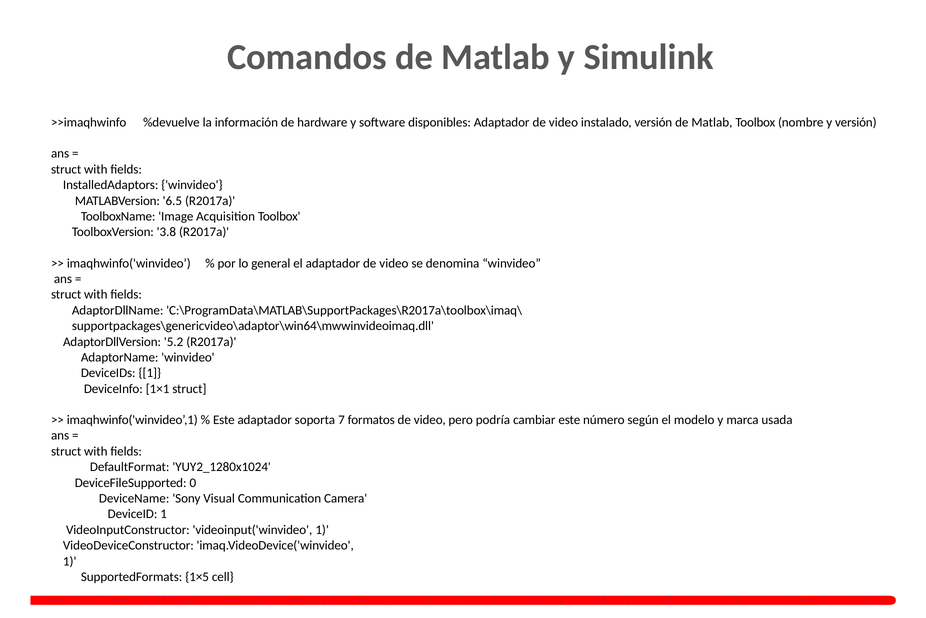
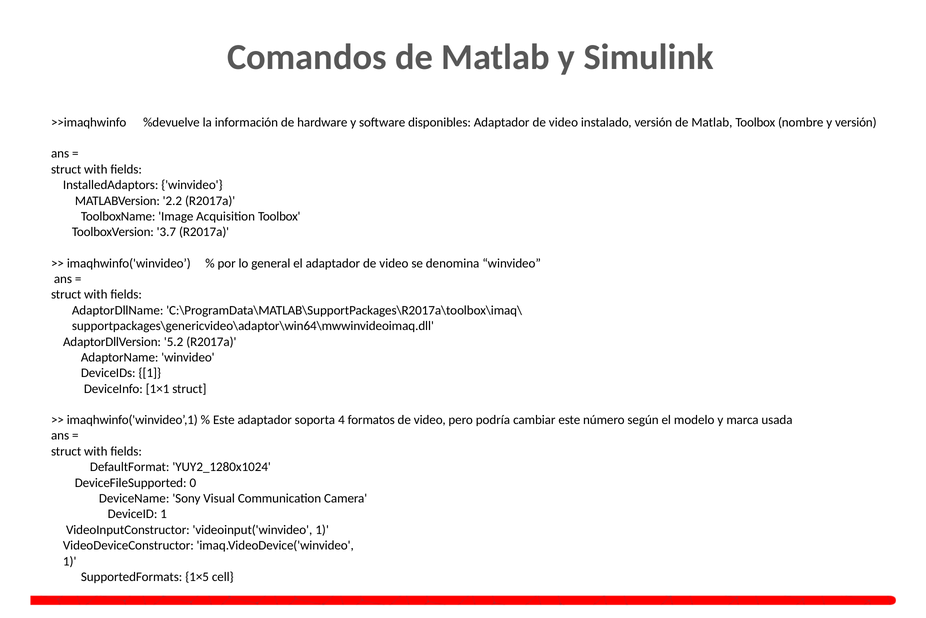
6.5: 6.5 -> 2.2 (172, 201)
3.8: 3.8 -> 3.7 (166, 232)
7: 7 -> 4 (341, 420)
